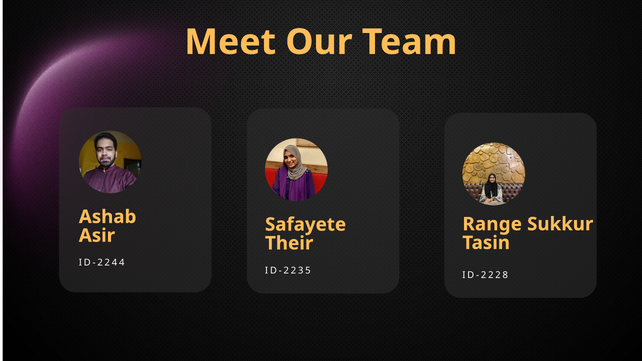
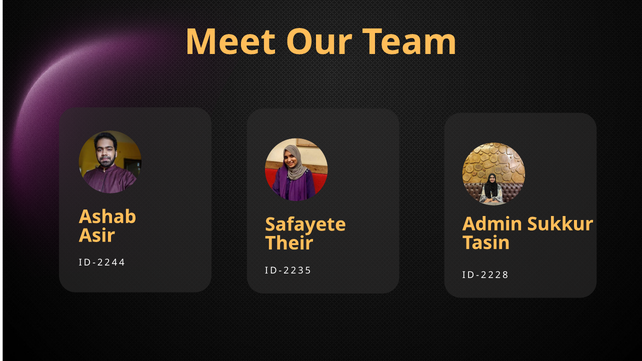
Range: Range -> Admin (492, 224)
